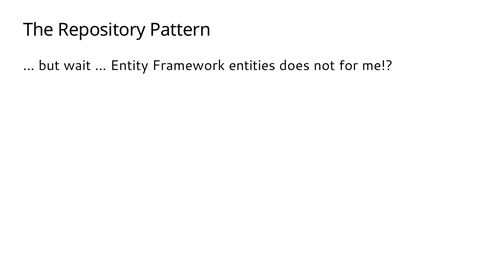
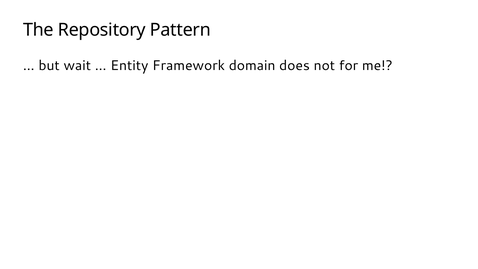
entities: entities -> domain (252, 66)
